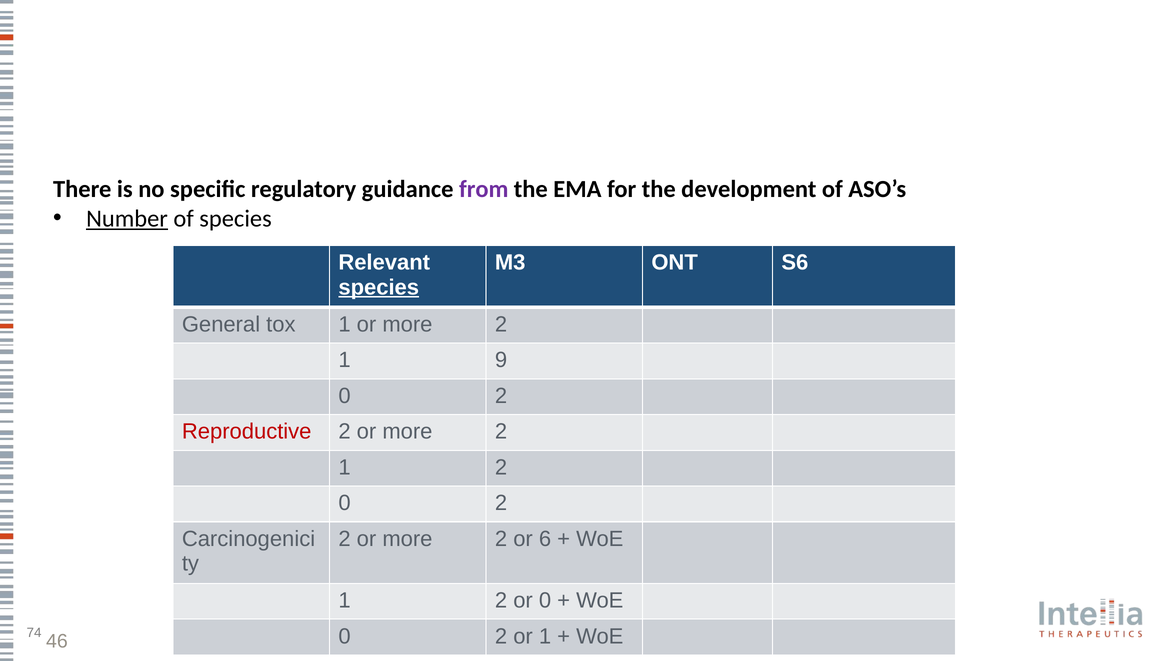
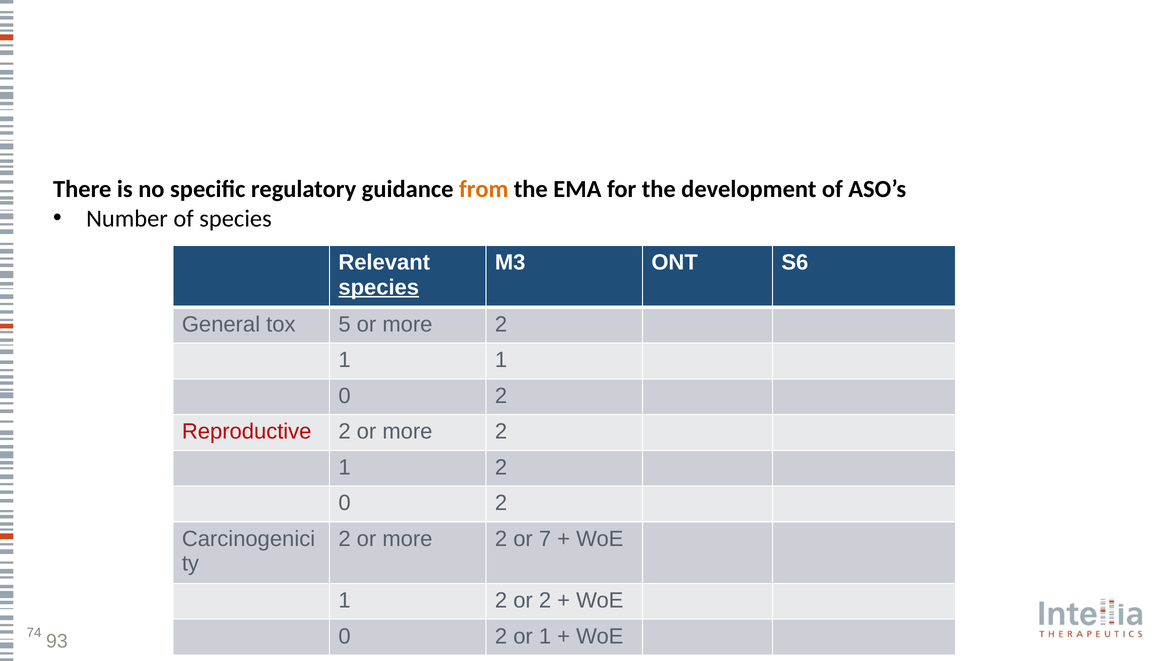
from colour: purple -> orange (484, 189)
Number underline: present -> none (127, 218)
tox 1: 1 -> 5 (345, 324)
1 9: 9 -> 1 (501, 360)
6: 6 -> 7 (545, 538)
or 0: 0 -> 2 (545, 600)
46: 46 -> 93 (57, 641)
